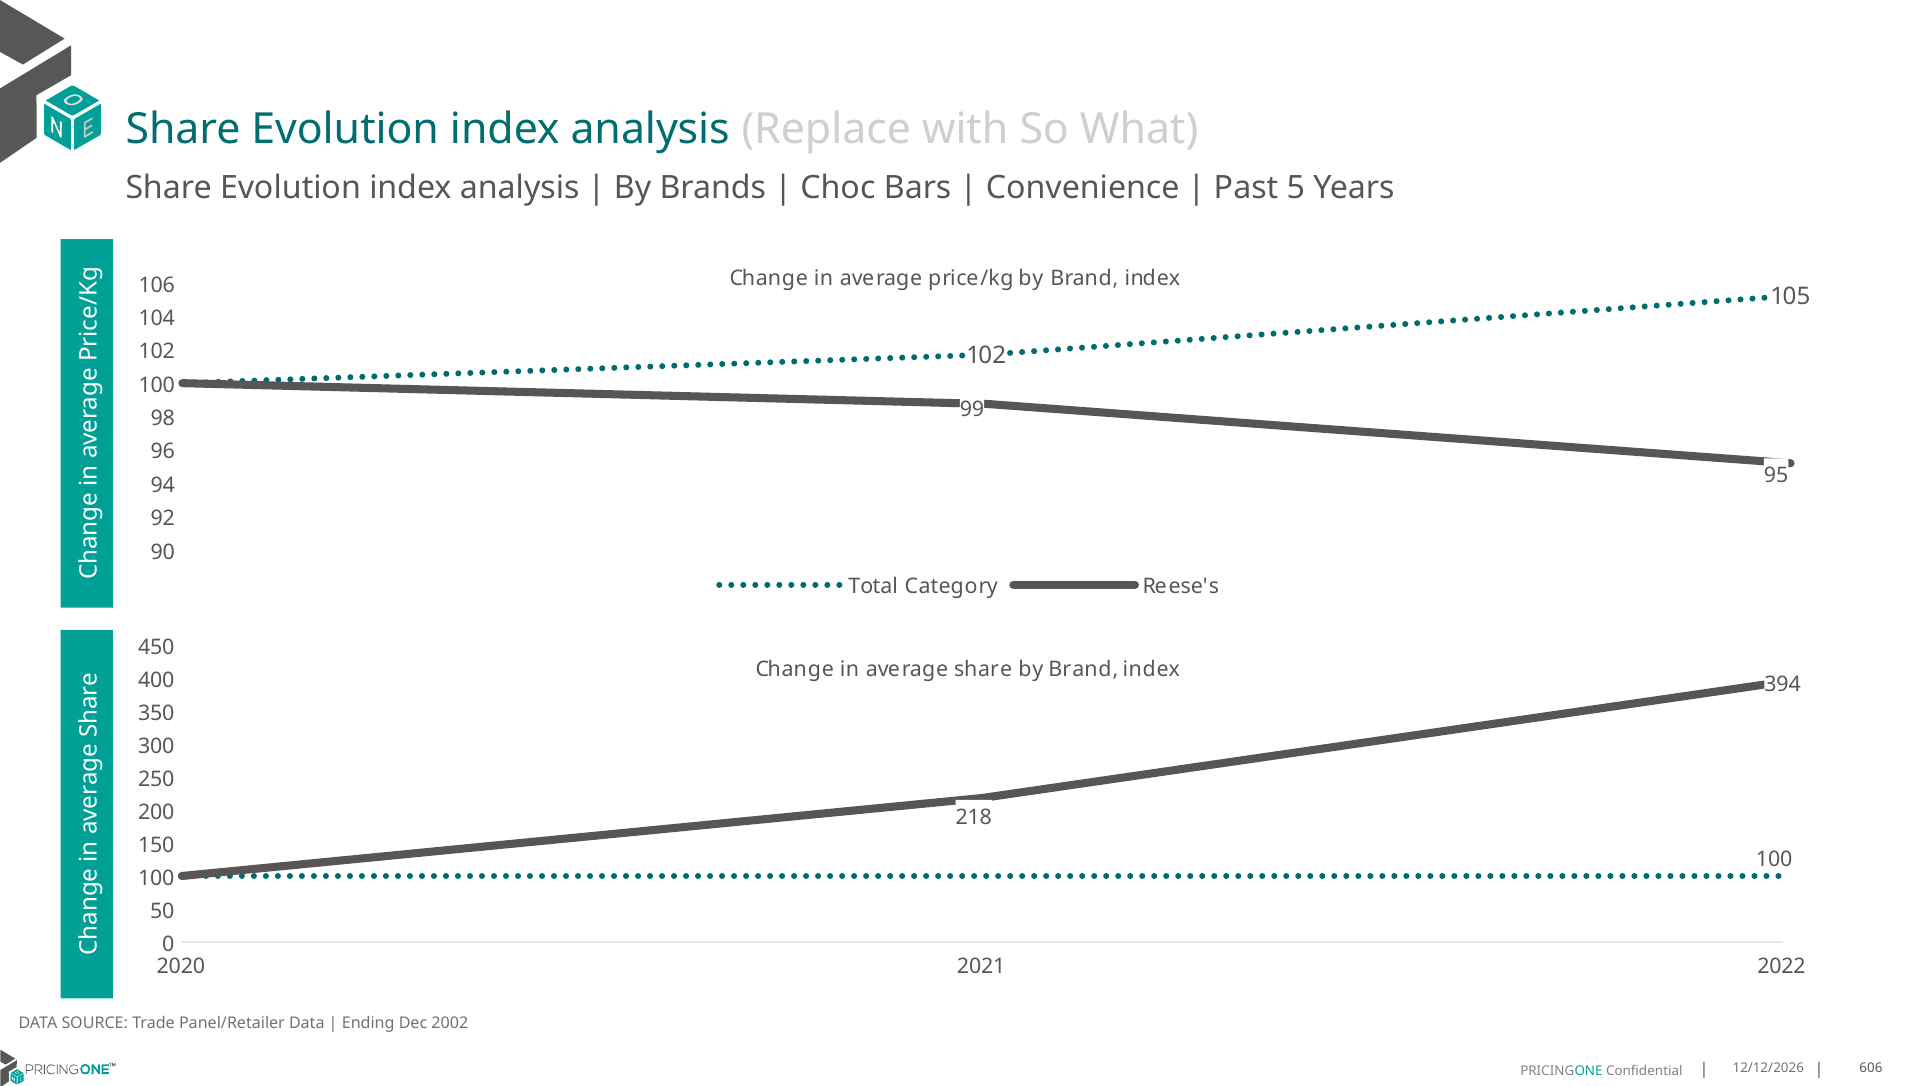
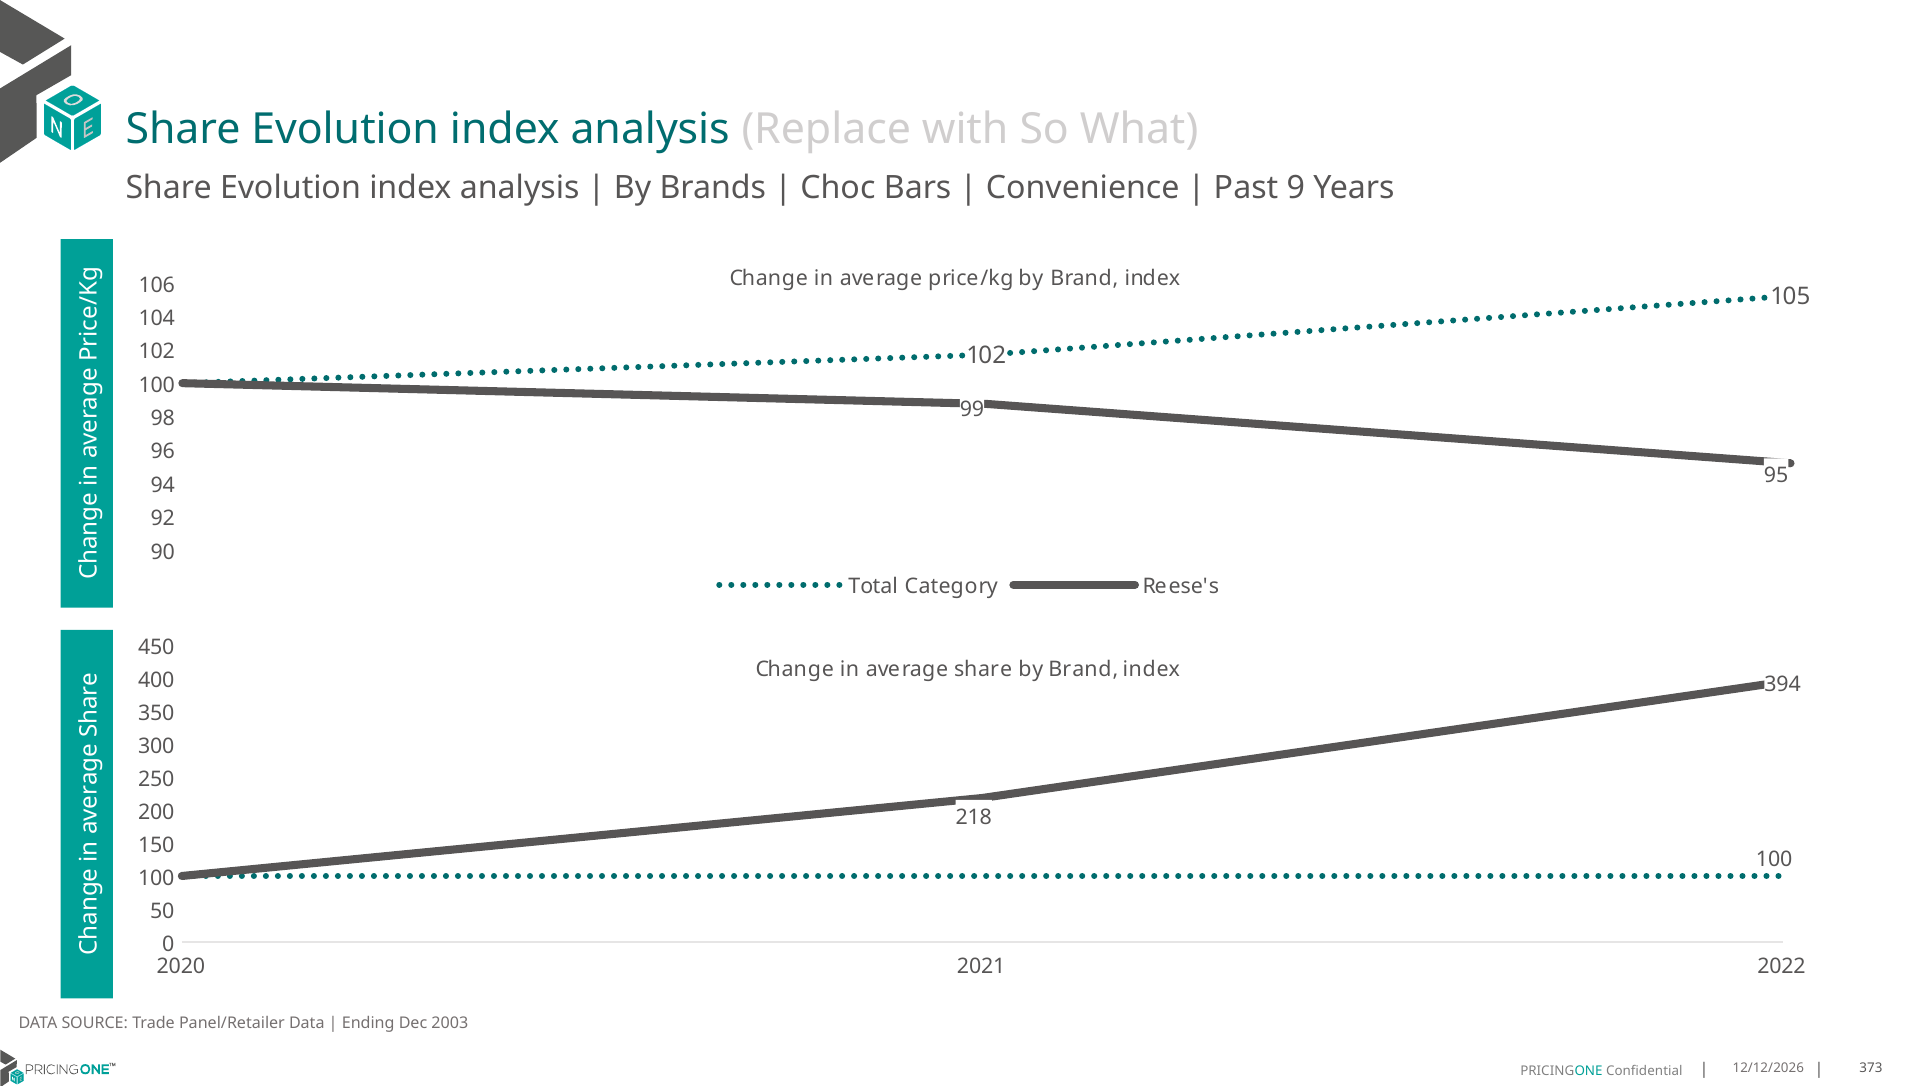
5: 5 -> 9 (1296, 188)
2002: 2002 -> 2003 (450, 1023)
606: 606 -> 373 (1871, 1067)
